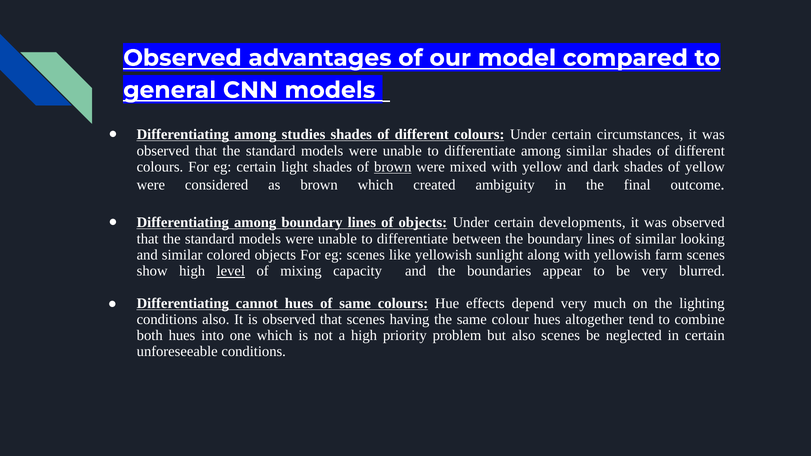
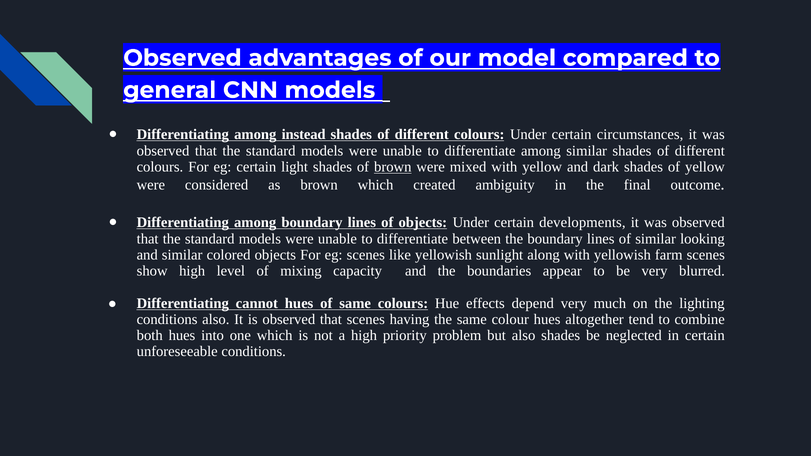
studies: studies -> instead (304, 134)
level underline: present -> none (231, 271)
also scenes: scenes -> shades (561, 336)
